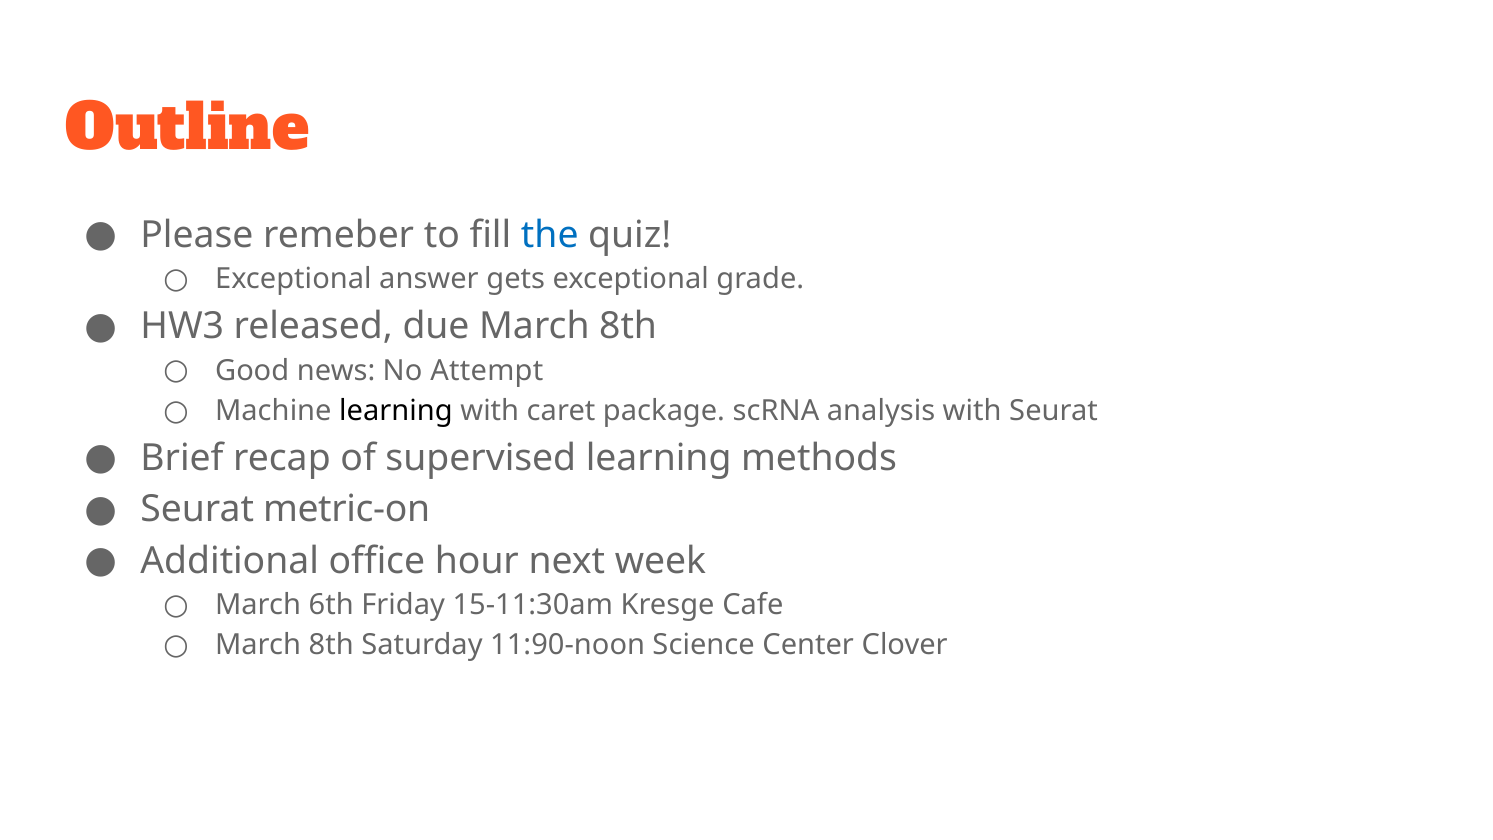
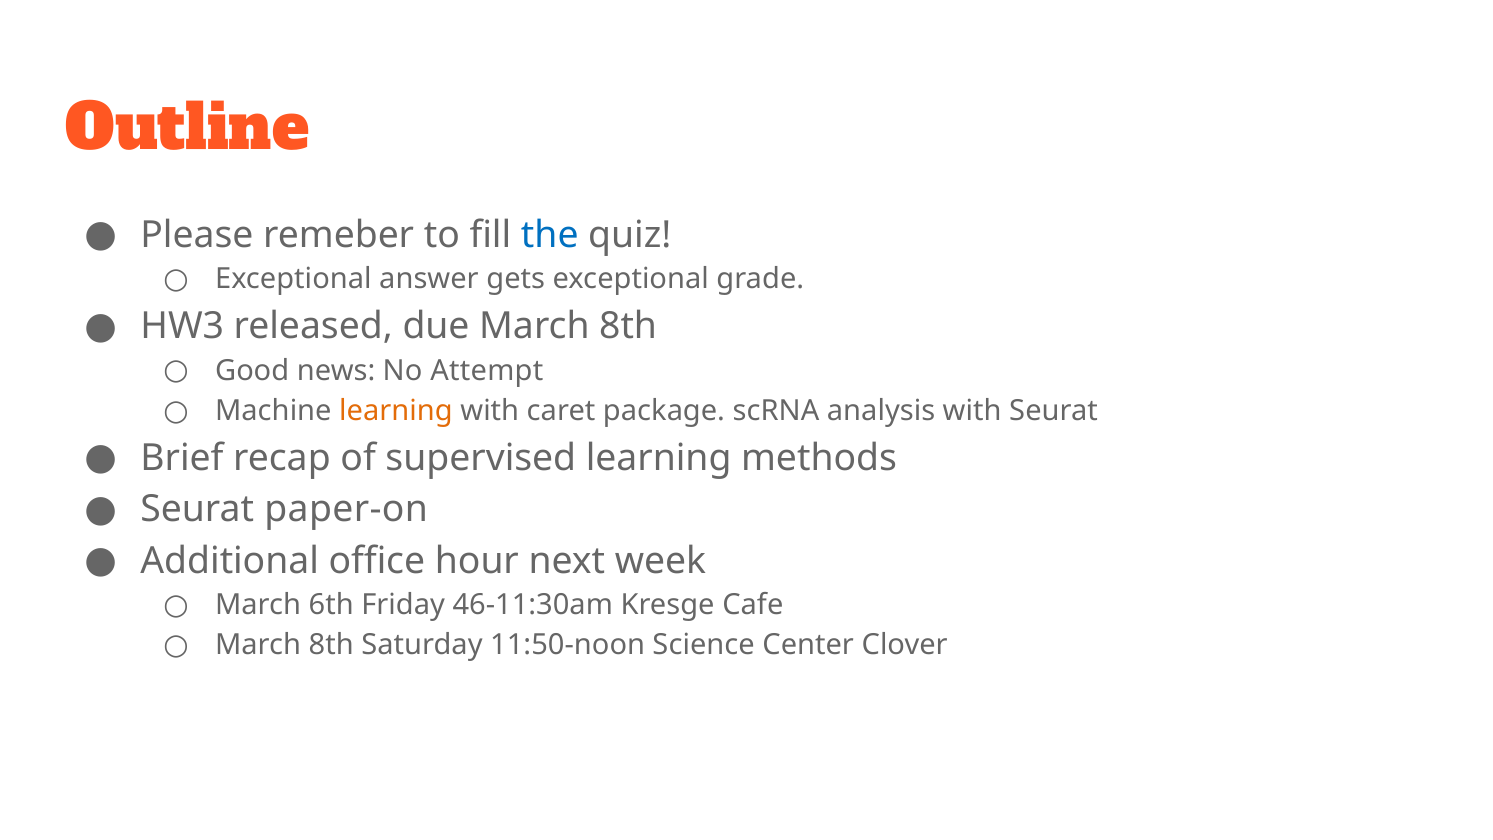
learning colour: black -> orange (396, 411)
metric-on: metric-on -> paper-on (346, 509)
15-11:30am: 15-11:30am -> 46-11:30am (533, 605)
11:90-noon: 11:90-noon -> 11:50-noon (568, 645)
